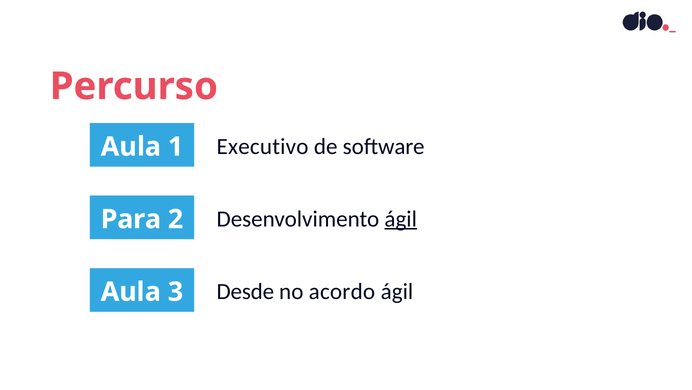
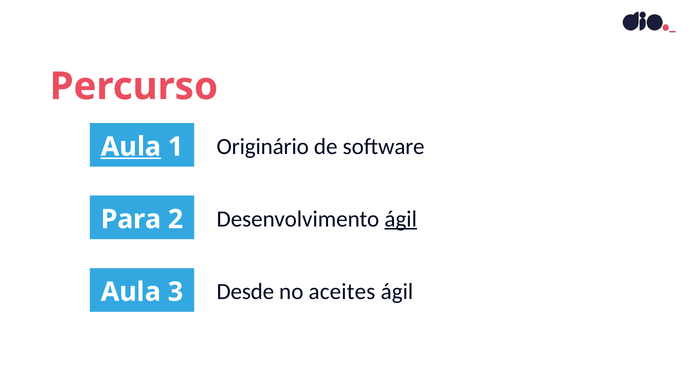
Aula underline: none -> present (131, 146)
Executivo: Executivo -> Originário (263, 146)
acordo: acordo -> aceites (342, 291)
